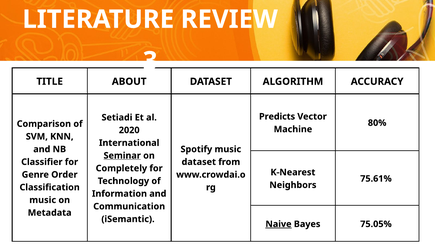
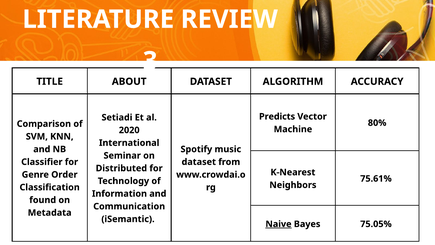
Seminar underline: present -> none (122, 155)
Completely: Completely -> Distributed (121, 168)
music: music -> found (43, 200)
